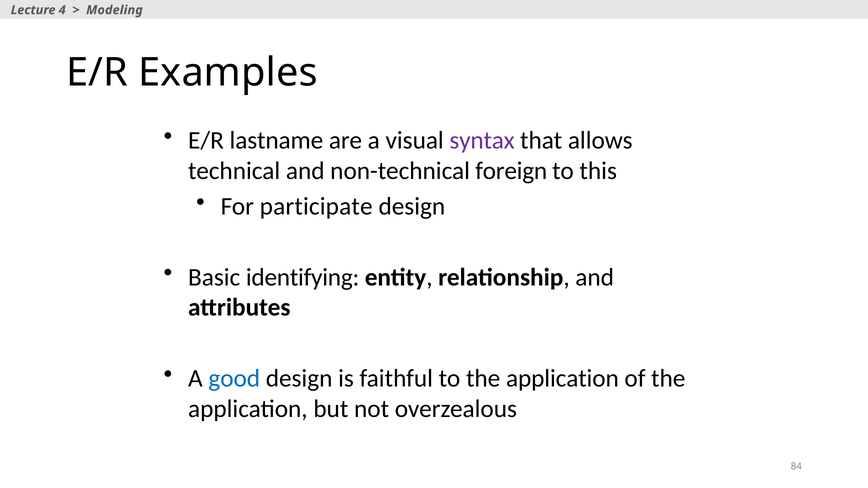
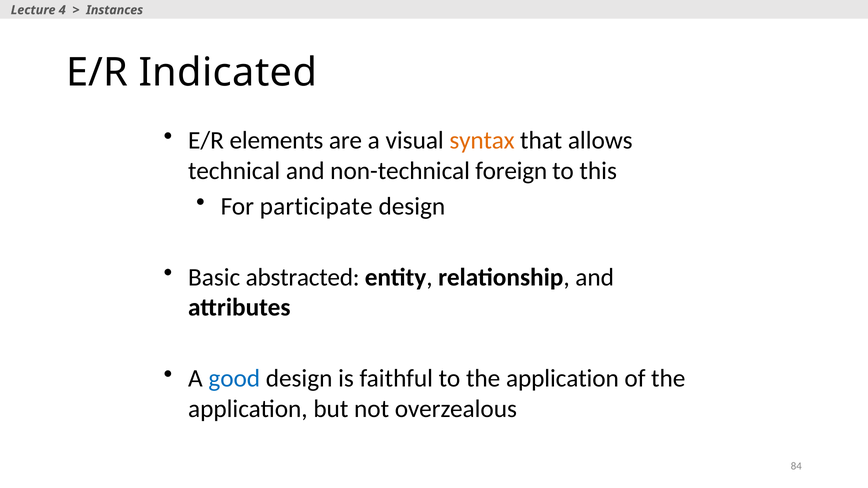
Modeling: Modeling -> Instances (115, 10)
Examples: Examples -> Indicated (228, 73)
lastname: lastname -> elements (276, 141)
syntax colour: purple -> orange (482, 141)
identifying: identifying -> abstracted (303, 277)
